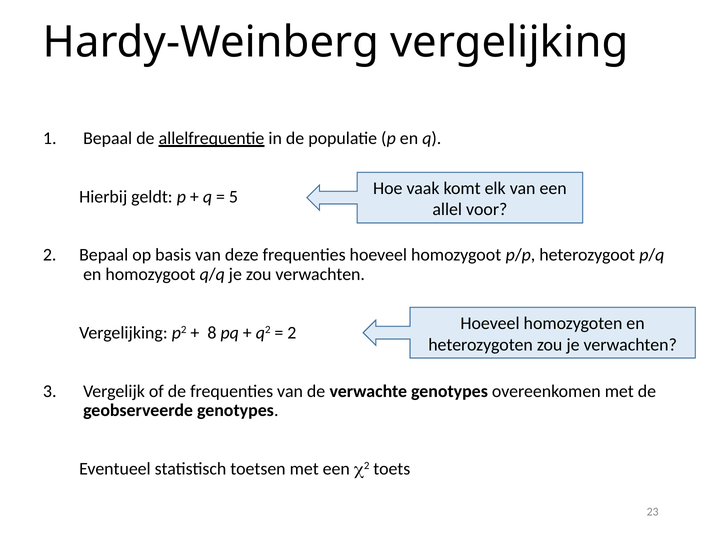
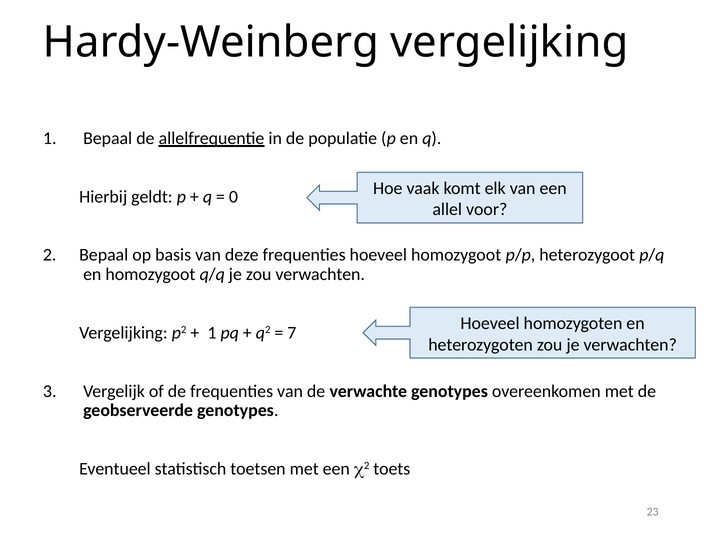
5: 5 -> 0 (233, 197)
8: 8 -> 1 (212, 333)
2: 2 -> 7 (292, 333)
